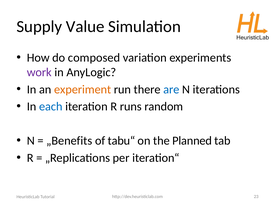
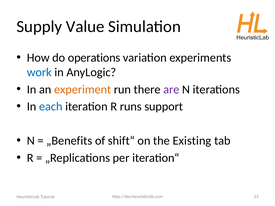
composed: composed -> operations (94, 58)
work colour: purple -> blue (39, 72)
are colour: blue -> purple (171, 90)
random: random -> support (164, 107)
tabu“: tabu“ -> shift“ (121, 141)
Planned: Planned -> Existing (192, 141)
